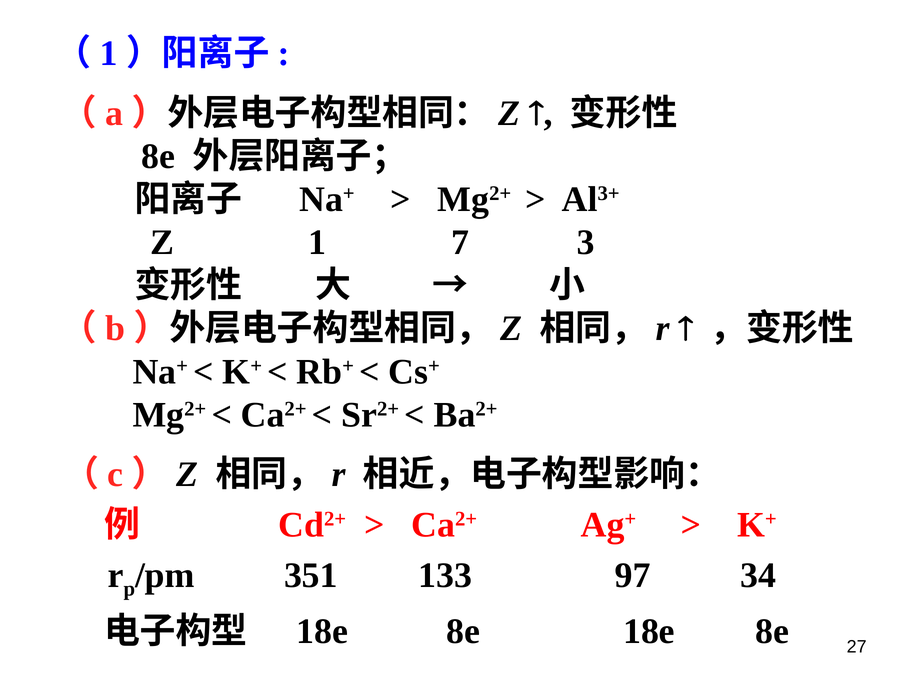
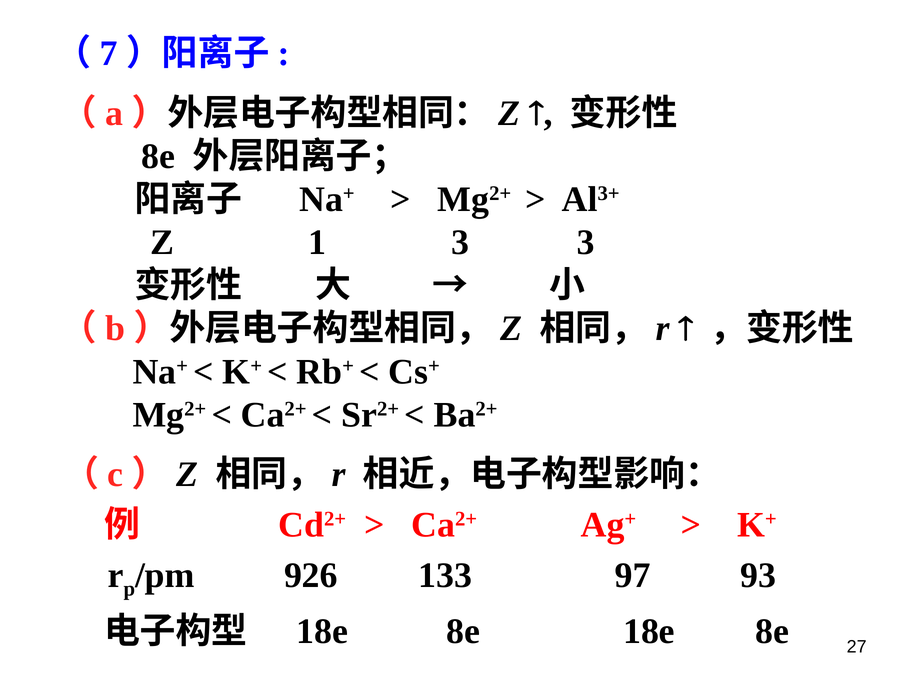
1: 1 -> 7 (109, 54)
1 7: 7 -> 3 (460, 242)
351: 351 -> 926 (311, 575)
34: 34 -> 93 (758, 575)
